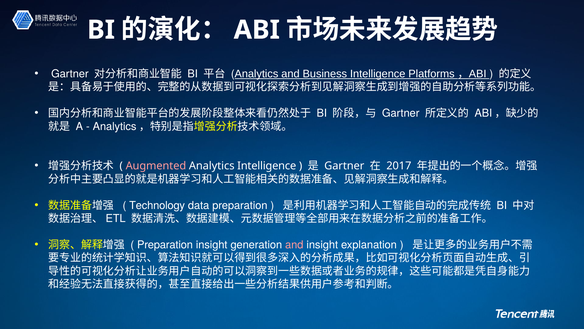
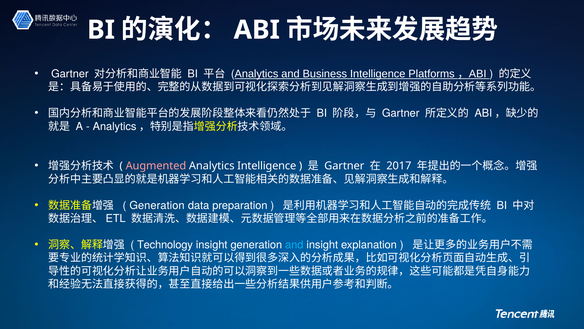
Technology: Technology -> Generation (157, 205)
Preparation: Preparation -> Technology (165, 245)
and colour: pink -> light blue (294, 245)
